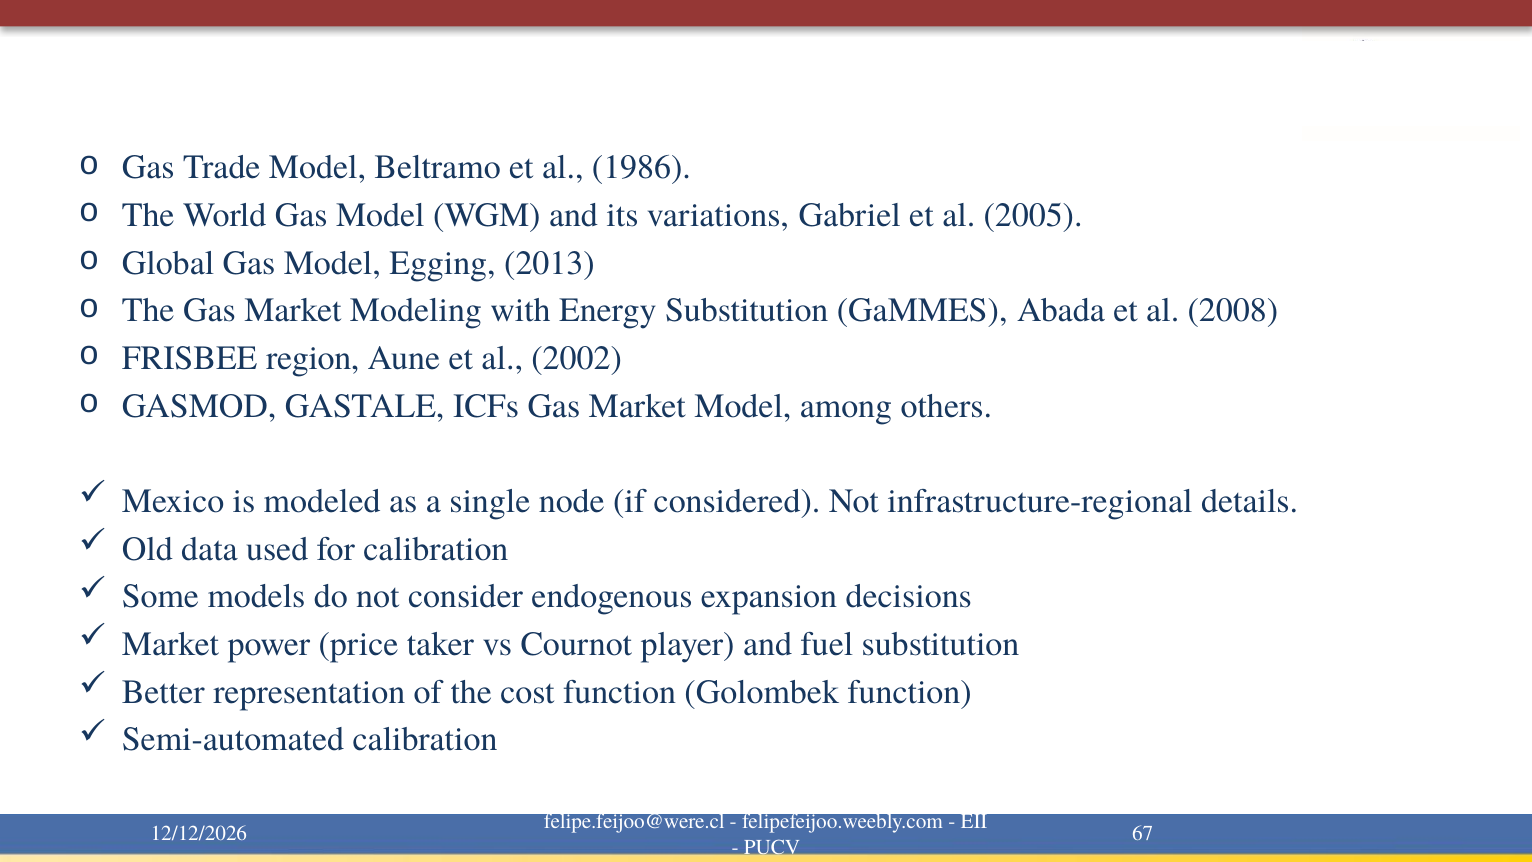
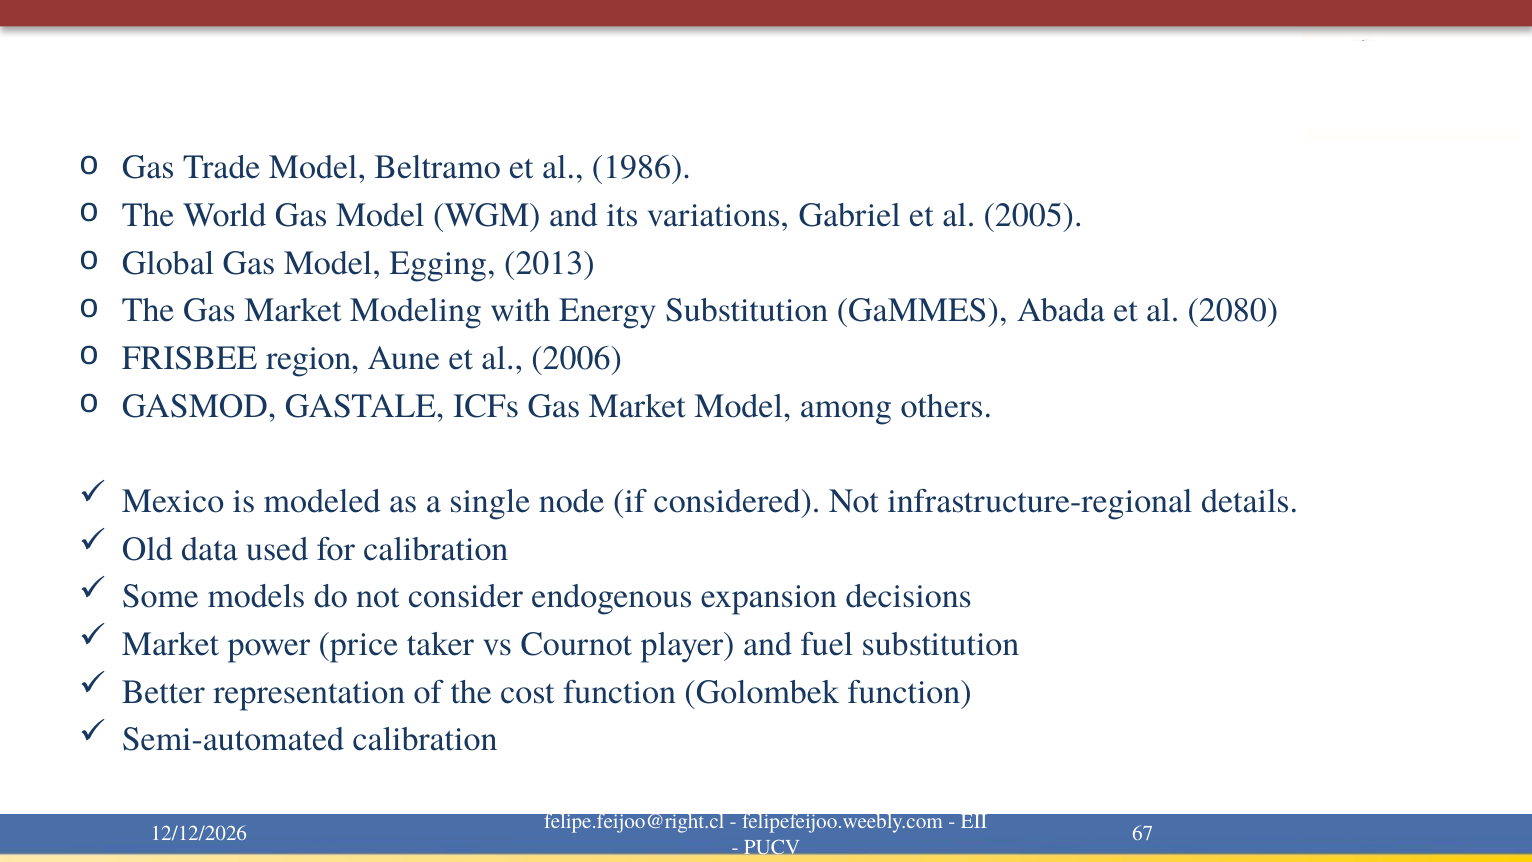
2008: 2008 -> 2080 (1233, 310)
2002: 2002 -> 2006 (577, 358)
felipe.feijoo@were.cl: felipe.feijoo@were.cl -> felipe.feijoo@right.cl (634, 822)
